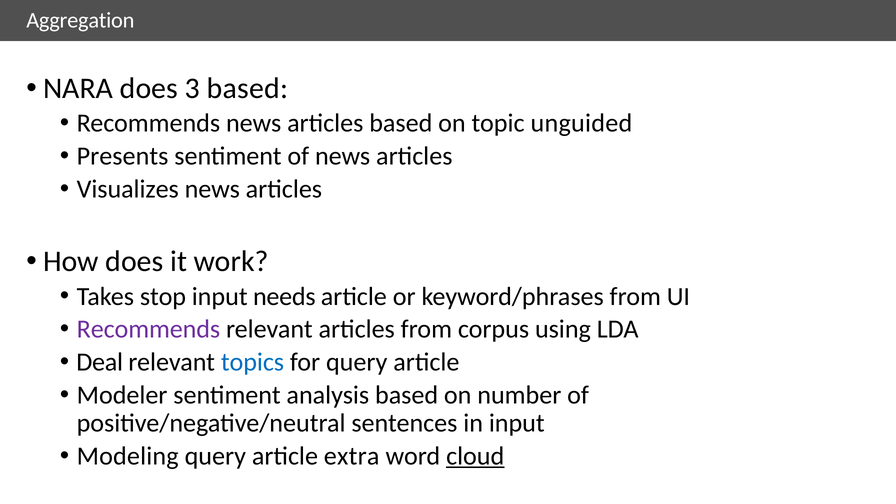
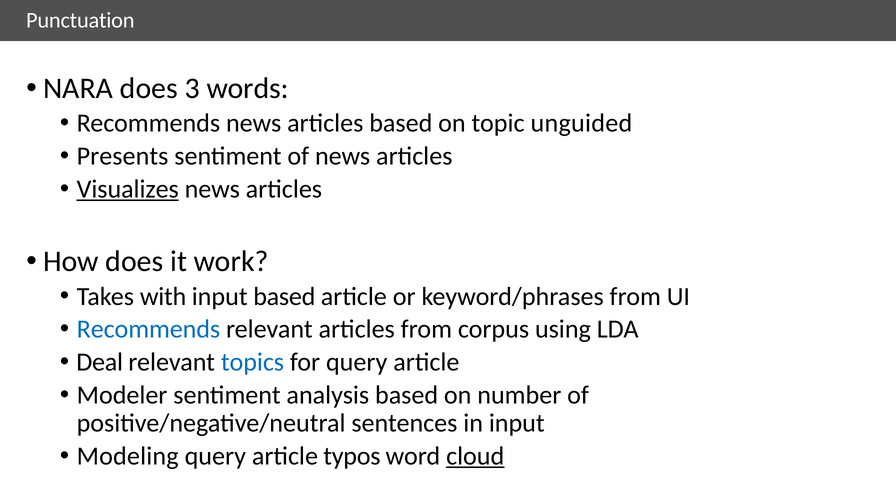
Aggregation: Aggregation -> Punctuation (80, 20)
3 based: based -> words (248, 88)
Visualizes underline: none -> present (128, 189)
stop: stop -> with (163, 296)
input needs: needs -> based (284, 296)
Recommends colour: purple -> blue (148, 329)
extra: extra -> typos (352, 456)
